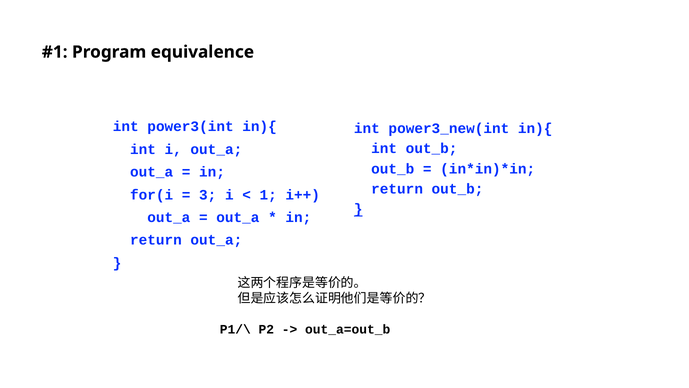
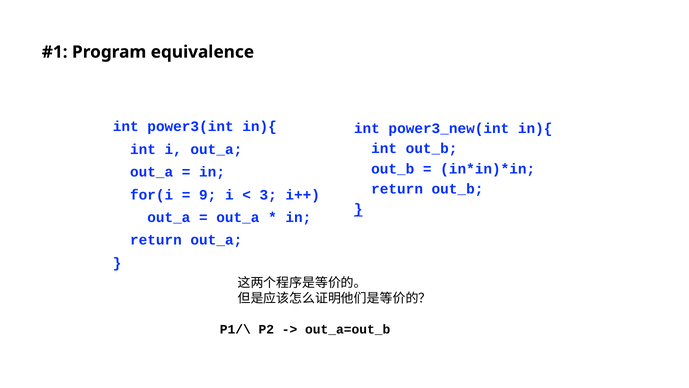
3: 3 -> 9 (208, 195)
1: 1 -> 3 (268, 195)
